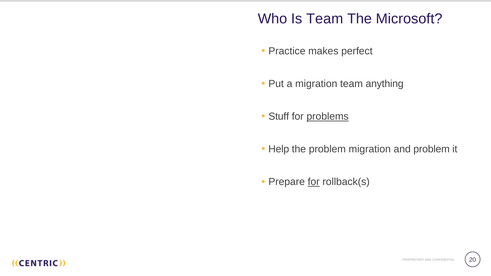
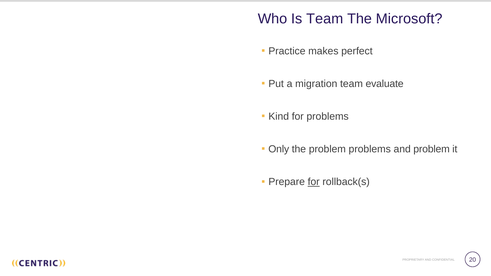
anything: anything -> evaluate (385, 84)
Stuff: Stuff -> Kind (279, 117)
problems underline: present -> none (328, 117)
Help: Help -> Only (279, 149)
problem migration: migration -> problems (370, 149)
